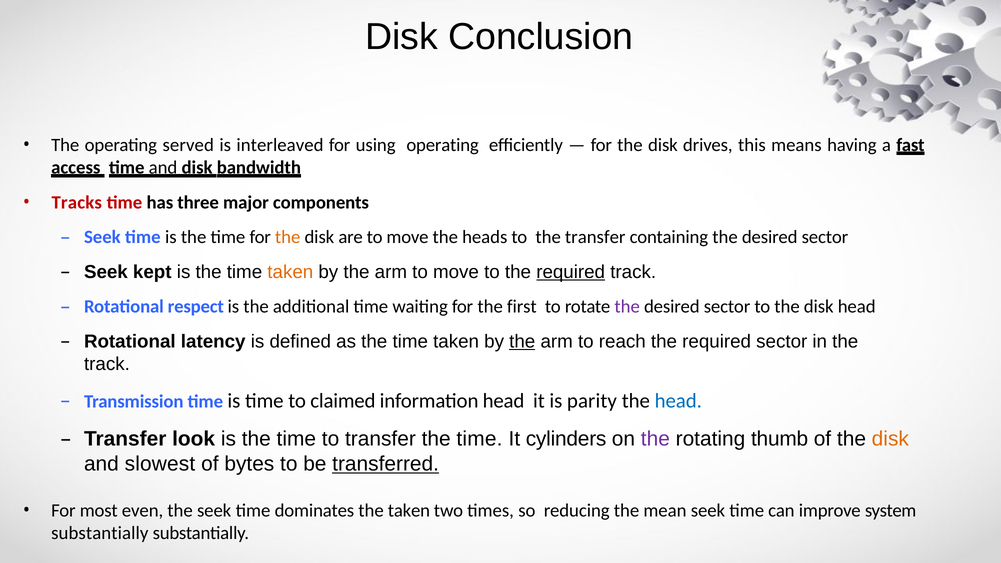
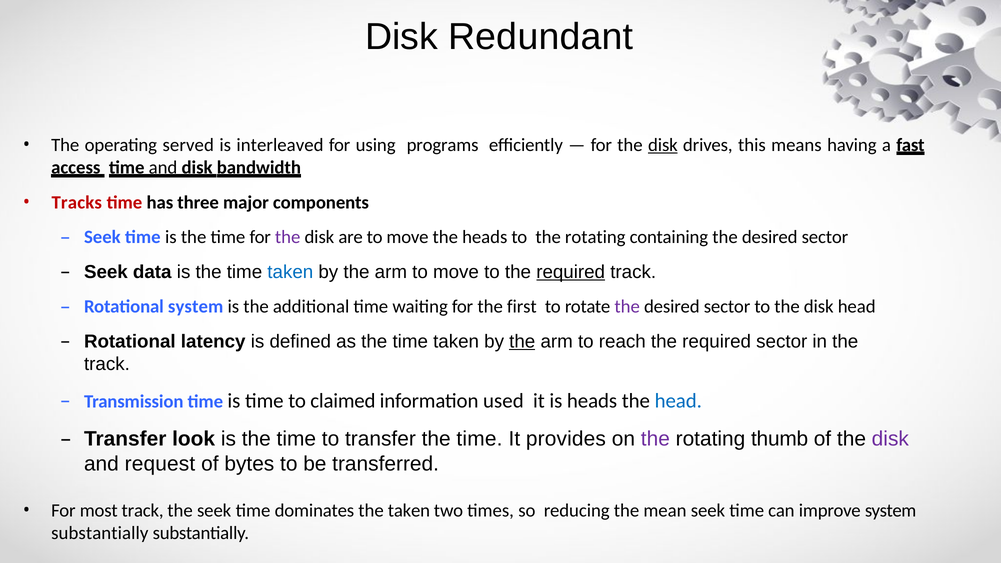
Conclusion: Conclusion -> Redundant (541, 37)
using operating: operating -> programs (443, 145)
disk underline: none -> present (663, 145)
the colour: orange -> purple (288, 237)
to the transfer: transfer -> rotating (595, 237)
kept: kept -> data (152, 272)
taken colour: orange -> blue (290, 272)
Rotational respect: respect -> system (196, 307)
information head: head -> used (503, 401)
is parity: parity -> heads (592, 401)
cylinders: cylinders -> provides (566, 439)
disk colour: orange -> purple (890, 439)
slowest: slowest -> request (160, 464)
transferred underline: present -> none (386, 464)
most even: even -> track (143, 510)
